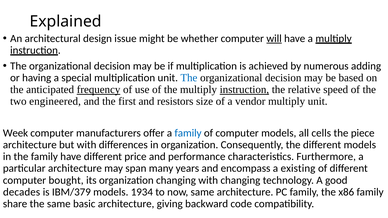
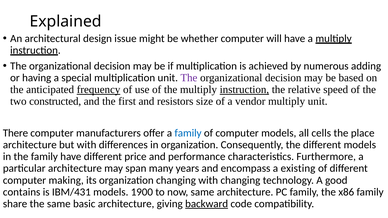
will underline: present -> none (274, 38)
The colour: blue -> purple (189, 78)
engineered: engineered -> constructed (55, 102)
Week: Week -> There (15, 133)
piece: piece -> place (363, 133)
bought: bought -> making (66, 180)
decades: decades -> contains (22, 192)
IBM/379: IBM/379 -> IBM/431 (71, 192)
1934: 1934 -> 1900 (142, 192)
backward underline: none -> present (207, 204)
